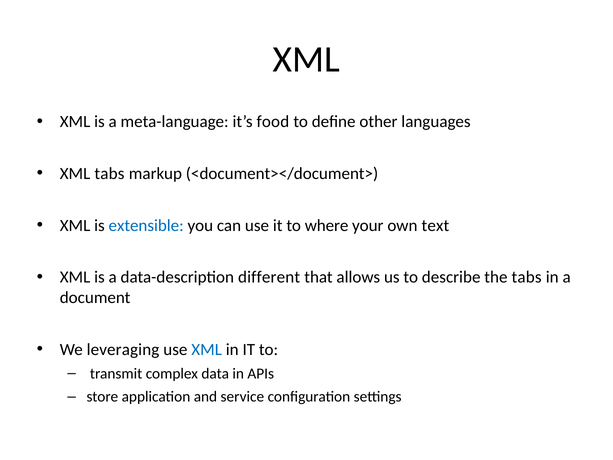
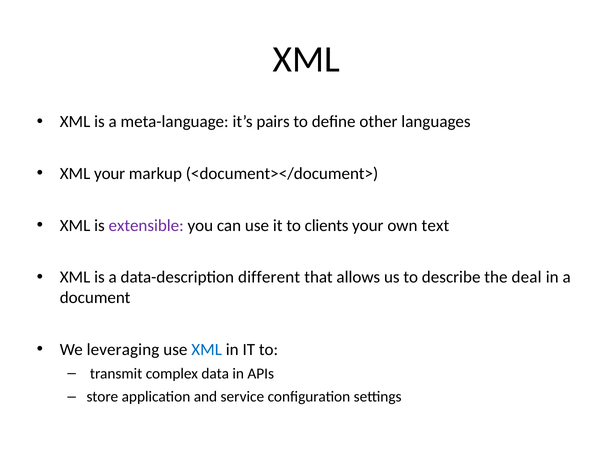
food: food -> pairs (273, 122)
XML tabs: tabs -> your (110, 174)
extensible colour: blue -> purple (146, 225)
where: where -> clients (327, 225)
the tabs: tabs -> deal (527, 277)
